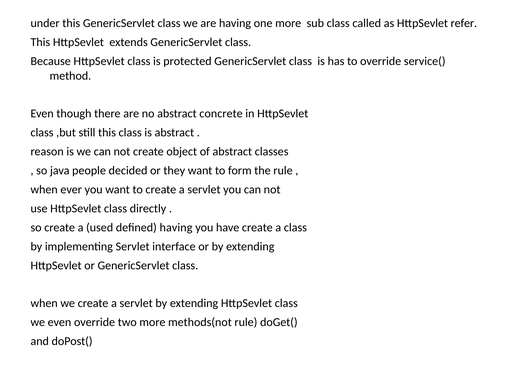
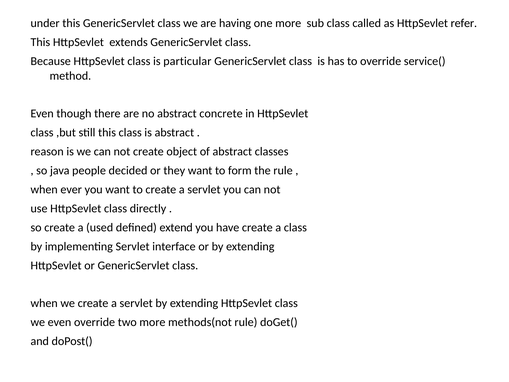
protected: protected -> particular (187, 61)
defined having: having -> extend (176, 227)
